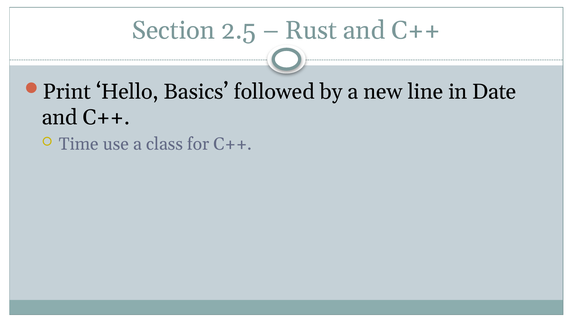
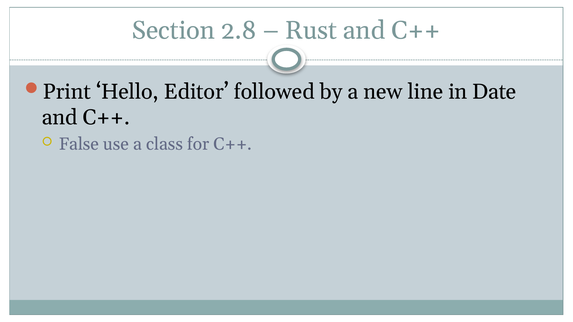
2.5: 2.5 -> 2.8 (239, 31)
Basics: Basics -> Editor (196, 92)
Time: Time -> False (79, 144)
